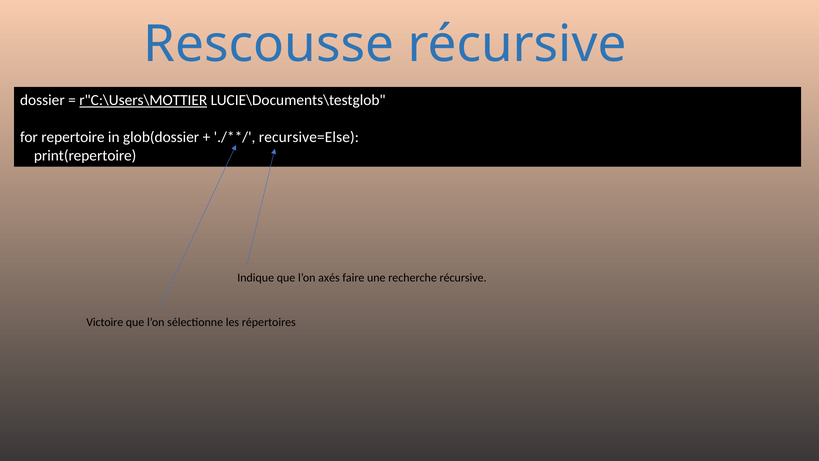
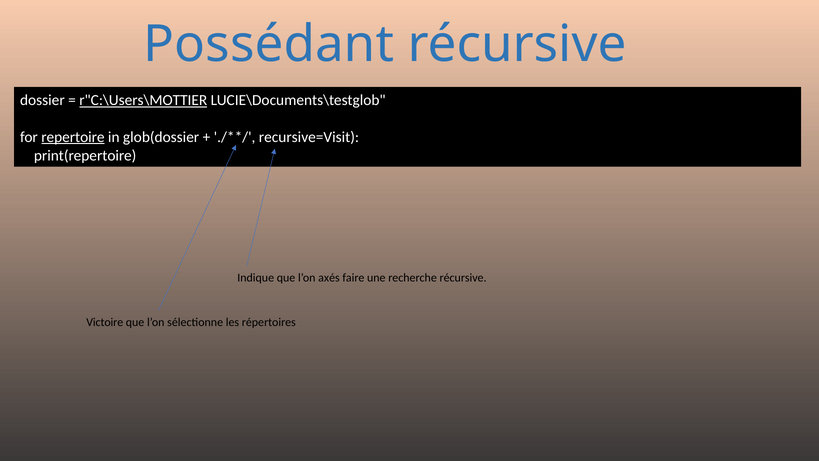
Rescousse: Rescousse -> Possédant (269, 44)
repertoire underline: none -> present (73, 137)
recursive=Else: recursive=Else -> recursive=Visit (309, 137)
